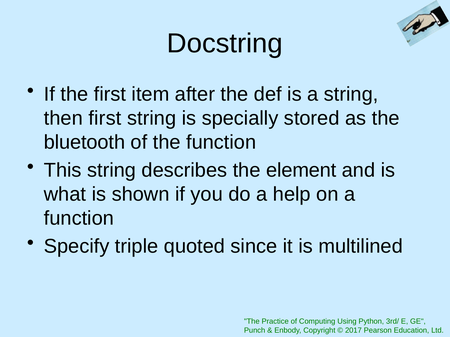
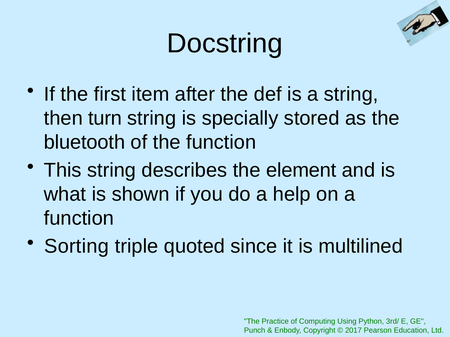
then first: first -> turn (105, 118)
Specify: Specify -> Sorting (77, 246)
